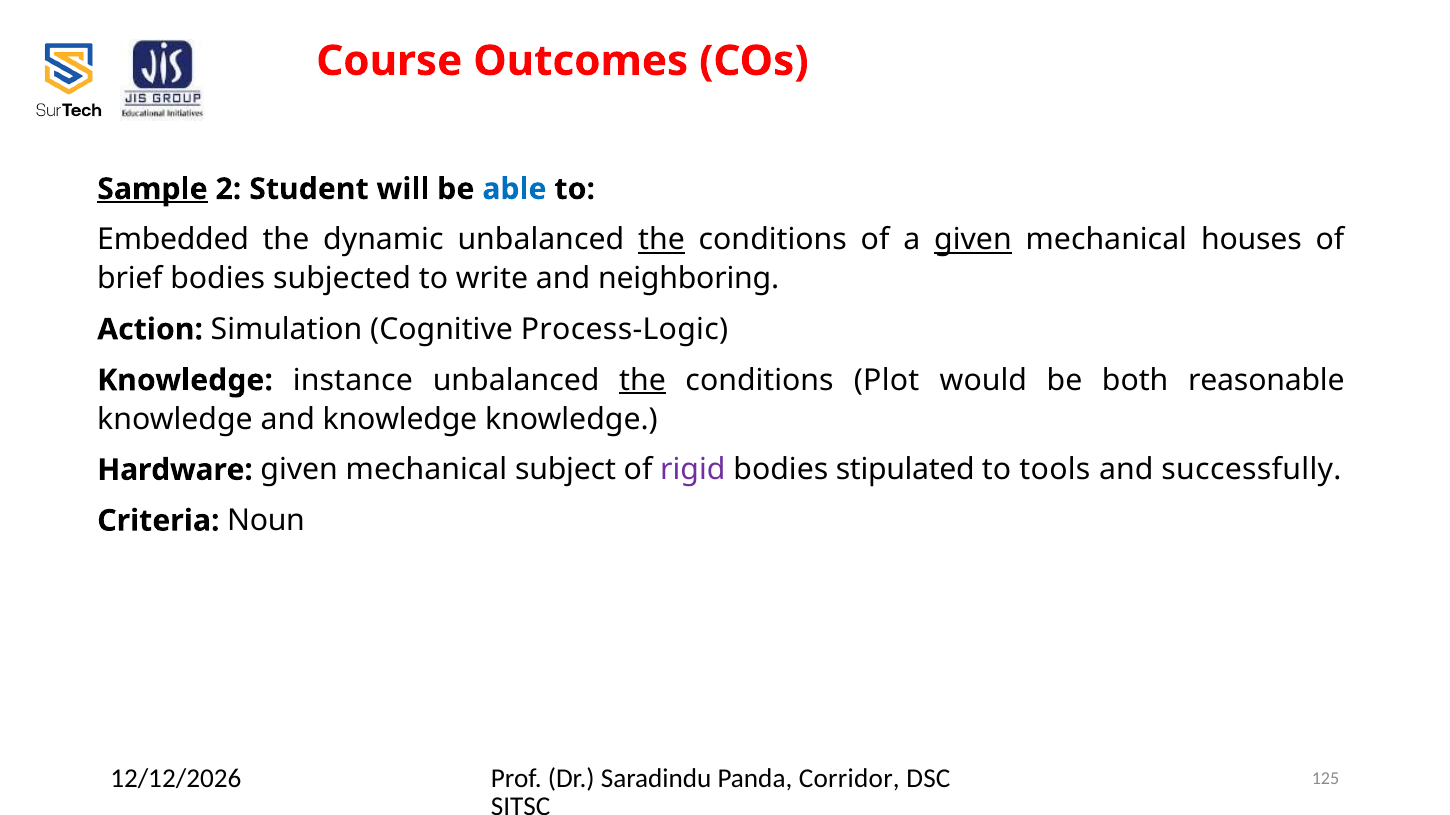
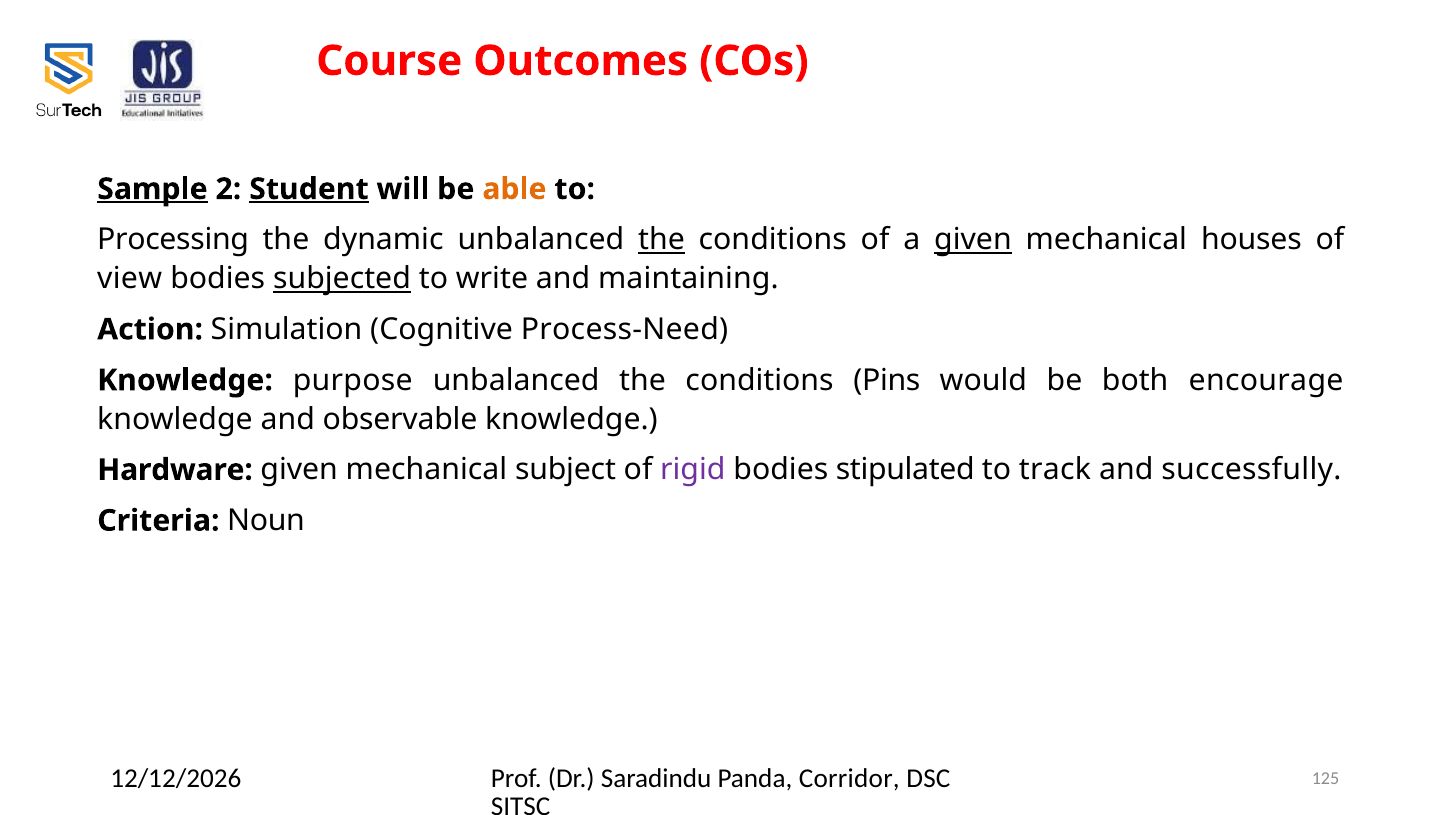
Student underline: none -> present (309, 189)
able colour: blue -> orange (514, 189)
Embedded: Embedded -> Processing (173, 240)
brief: brief -> view (130, 279)
subjected underline: none -> present (342, 279)
neighboring: neighboring -> maintaining (688, 279)
Process-Logic: Process-Logic -> Process-Need (625, 330)
instance: instance -> purpose (353, 381)
the underline: present -> none (642, 381)
Plot: Plot -> Pins (887, 381)
reasonable: reasonable -> encourage (1266, 381)
and knowledge: knowledge -> observable (400, 419)
tools: tools -> track (1055, 470)
